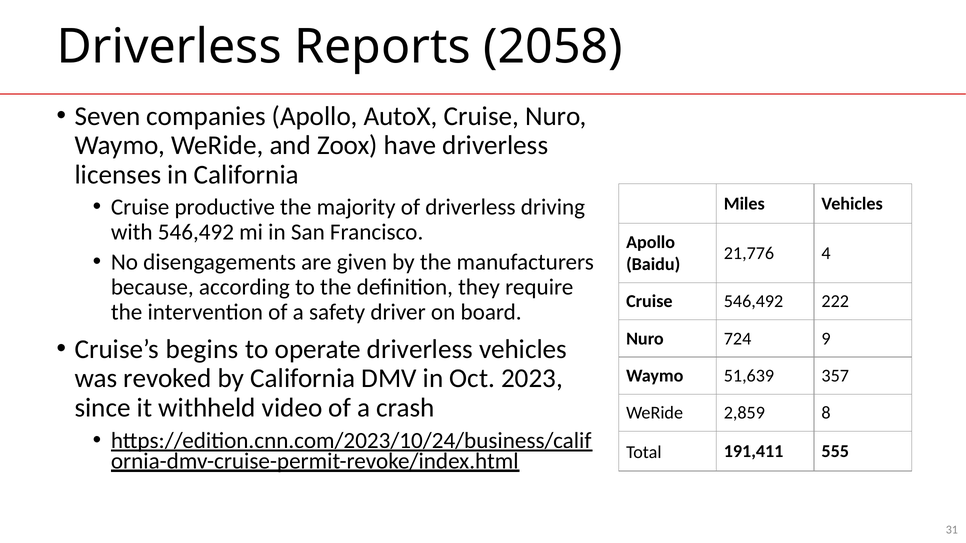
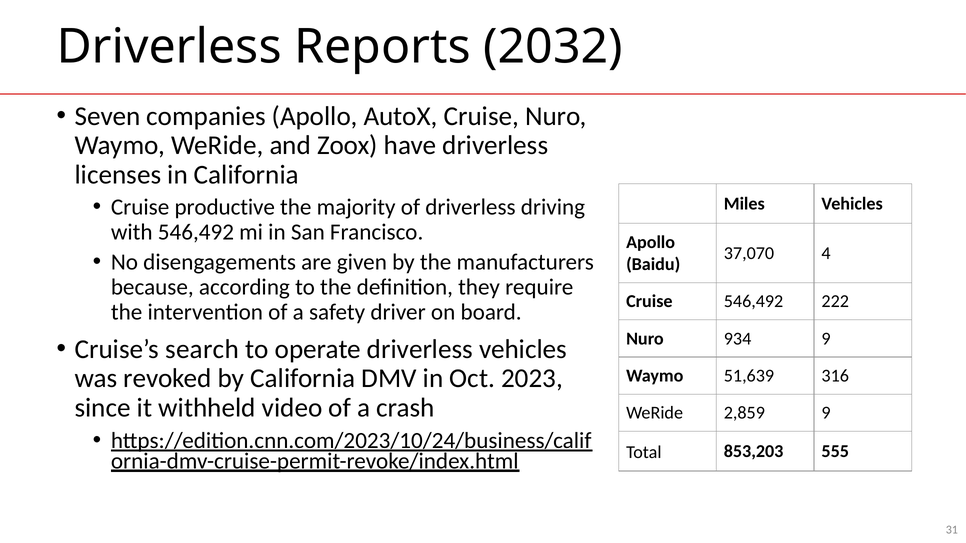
2058: 2058 -> 2032 (553, 47)
21,776: 21,776 -> 37,070 (749, 253)
724: 724 -> 934 (738, 339)
begins: begins -> search (202, 349)
357: 357 -> 316 (835, 376)
2,859 8: 8 -> 9 (826, 413)
191,411: 191,411 -> 853,203 (754, 452)
